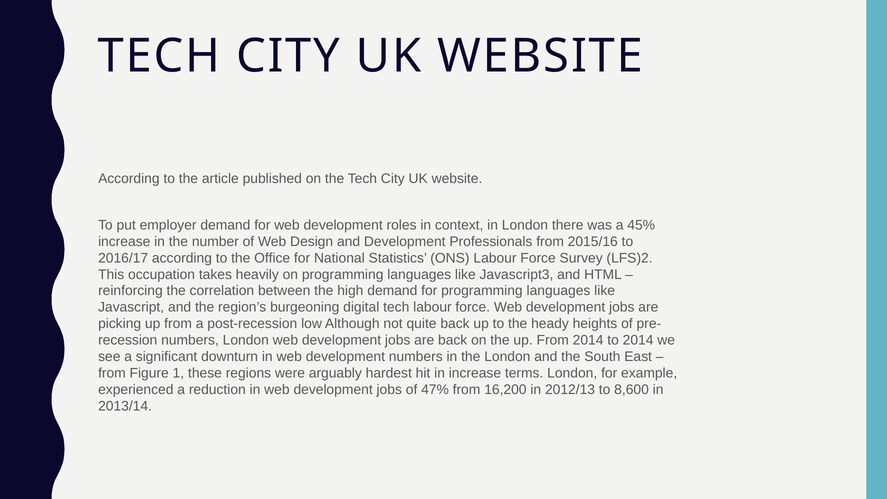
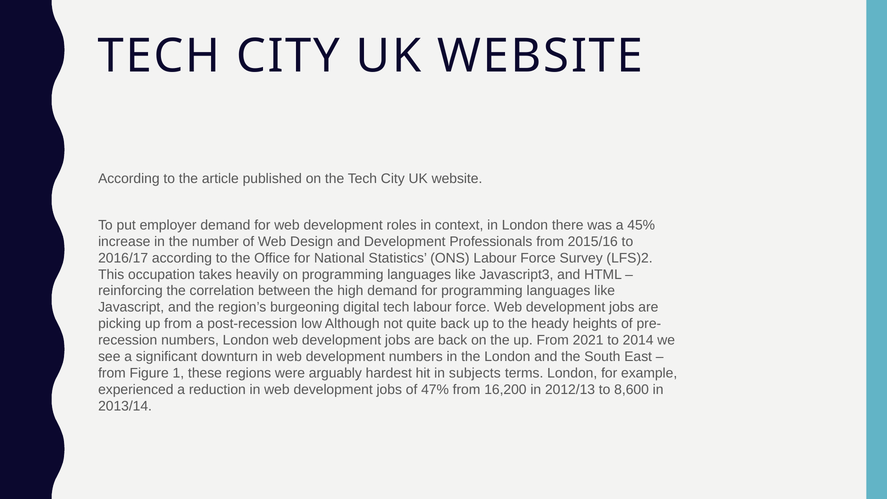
From 2014: 2014 -> 2021 (588, 340)
in increase: increase -> subjects (475, 373)
